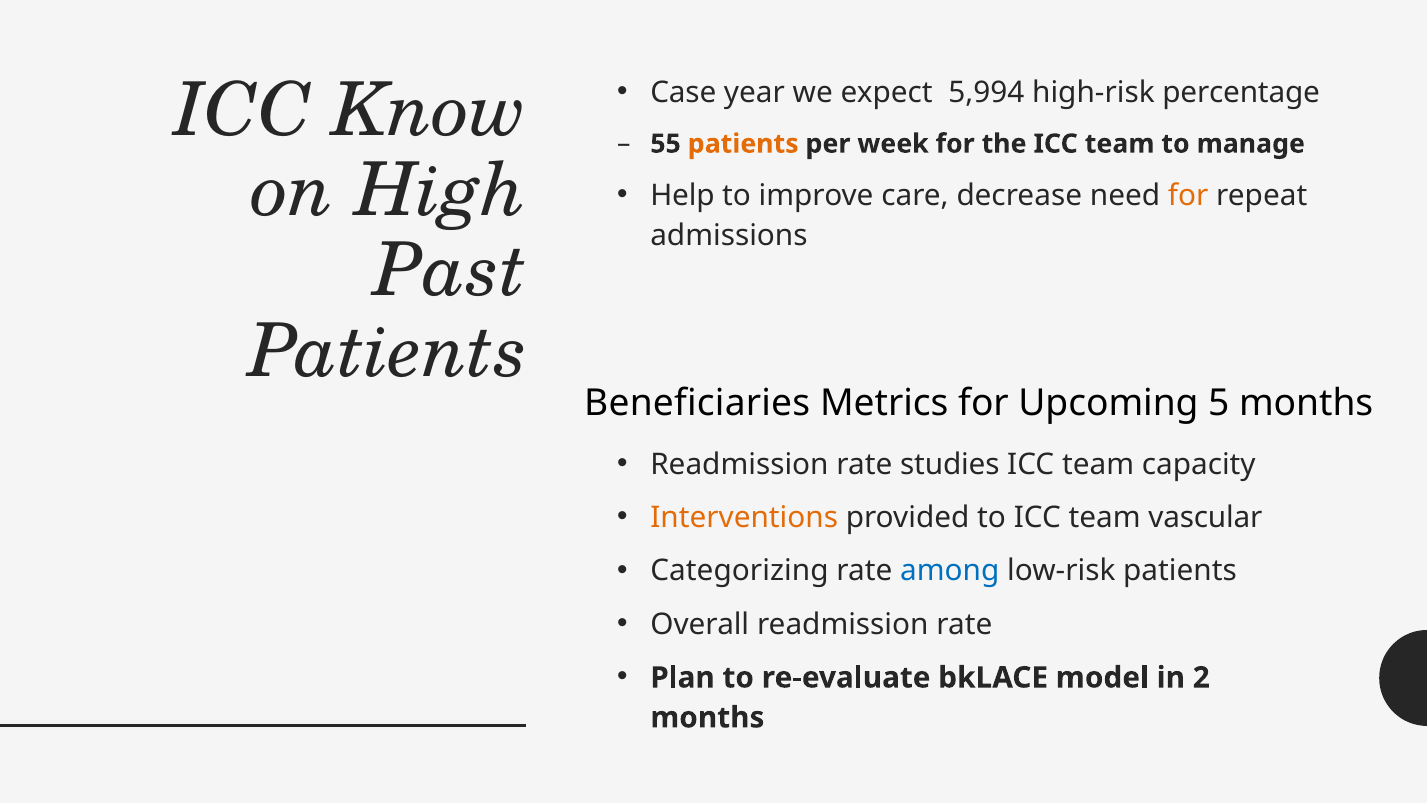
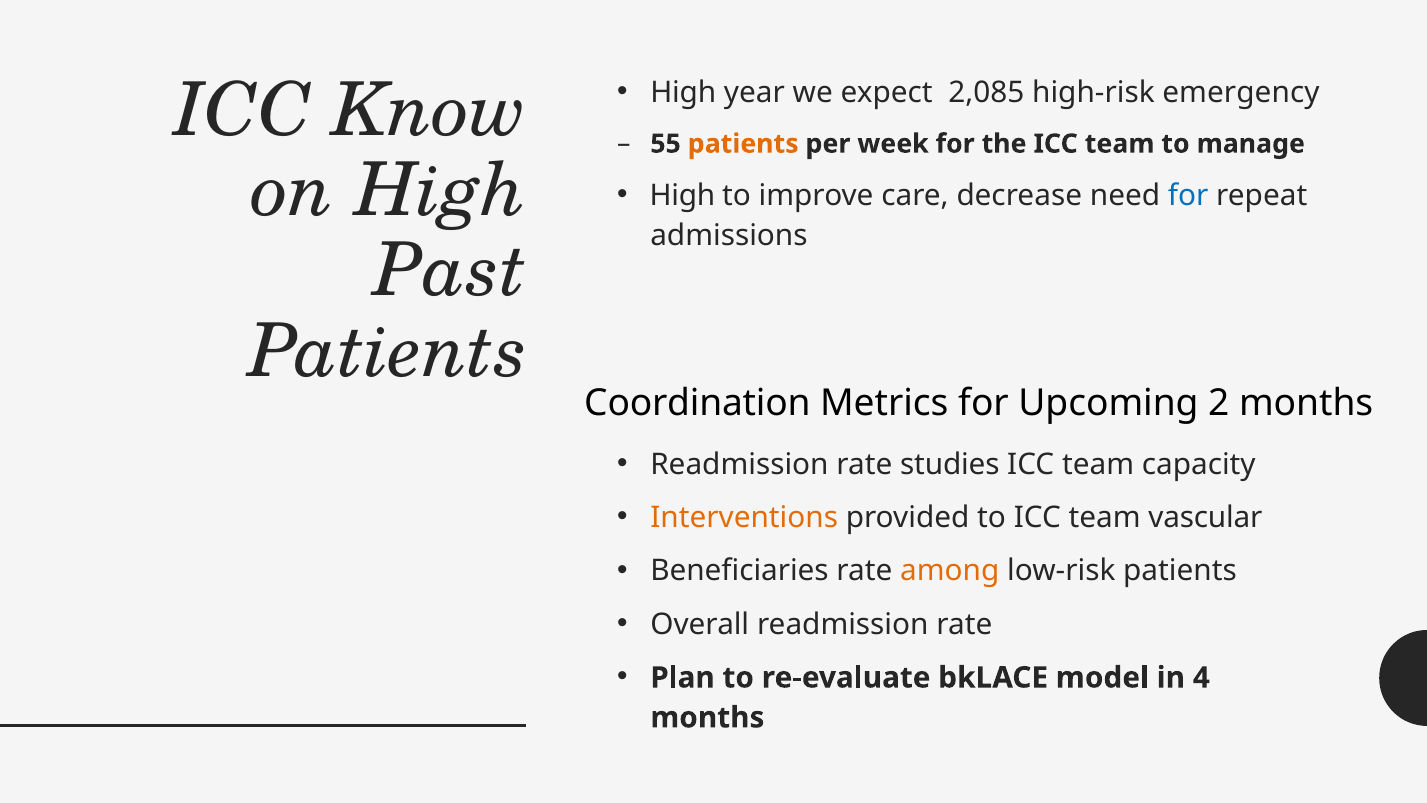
Case: Case -> High (683, 93)
5,994: 5,994 -> 2,085 (986, 93)
percentage: percentage -> emergency (1241, 93)
Help: Help -> High (682, 196)
for colour: orange -> blue (1188, 196)
Beneficiaries: Beneficiaries -> Coordination (697, 403)
5: 5 -> 2 (1219, 403)
Categorizing: Categorizing -> Beneficiaries (739, 571)
among colour: blue -> orange (950, 571)
2: 2 -> 4 (1201, 677)
